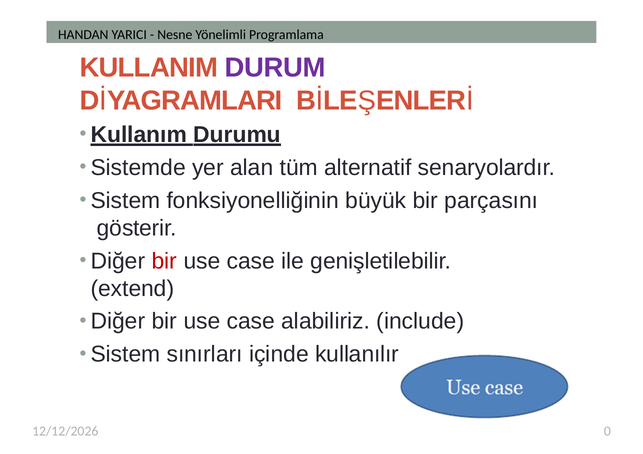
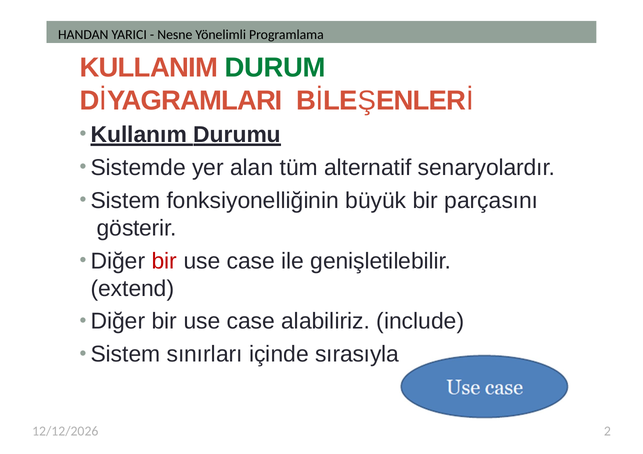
DURUM colour: purple -> green (275, 68)
kullanılır: kullanılır -> sırasıyla (360, 355)
0: 0 -> 2 (607, 432)
